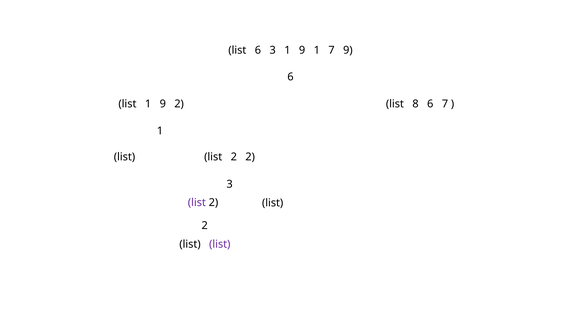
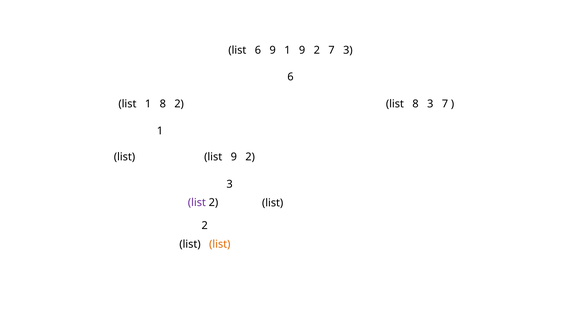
6 3: 3 -> 9 (273, 50)
1 9 1: 1 -> 2 (317, 50)
7 9: 9 -> 3 (348, 50)
list 1 9: 9 -> 8 (163, 104)
8 6: 6 -> 3 (430, 104)
2: 2 -> 9 (234, 157)
list colour: purple -> orange (220, 244)
